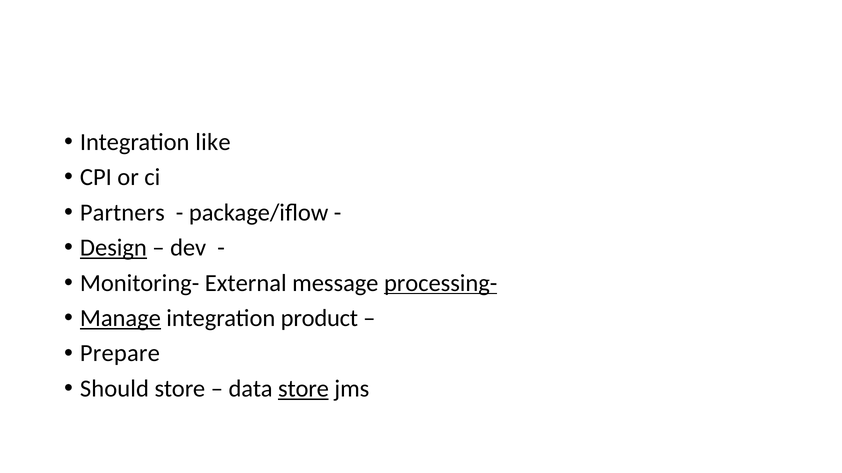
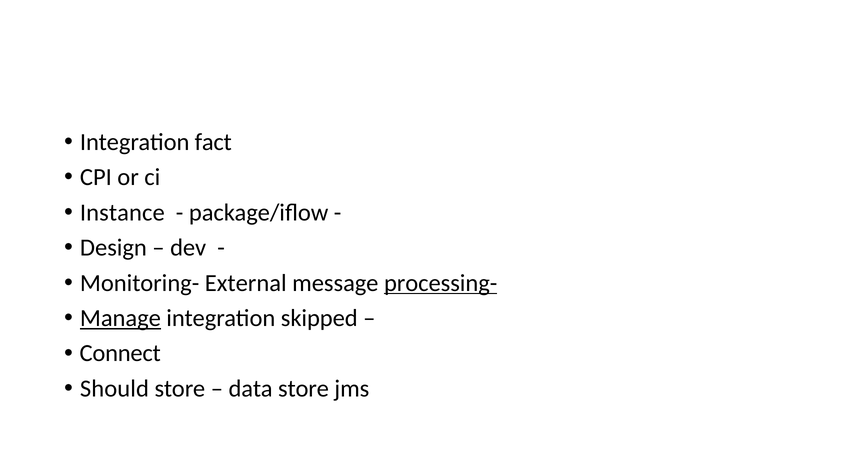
like: like -> fact (213, 142)
Partners: Partners -> Instance (122, 213)
Design underline: present -> none (113, 248)
product: product -> skipped (319, 319)
Prepare: Prepare -> Connect (120, 354)
store underline: present -> none (303, 389)
